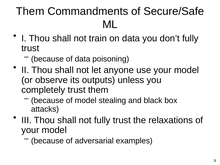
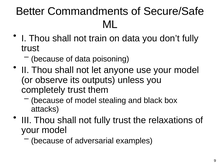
Them: Them -> Better (30, 11)
